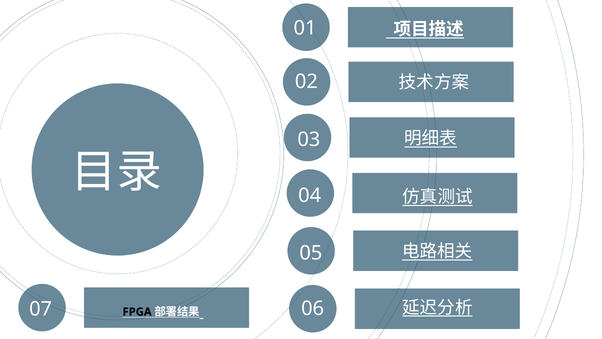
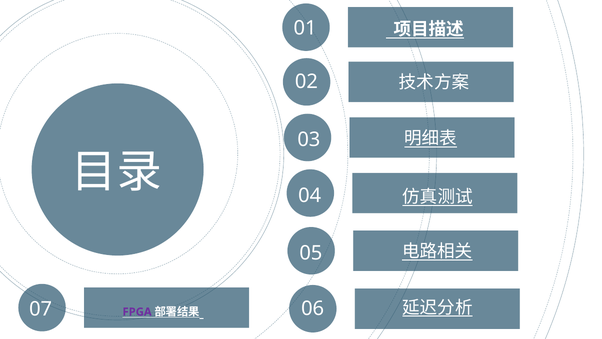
FPGA colour: black -> purple (137, 312)
